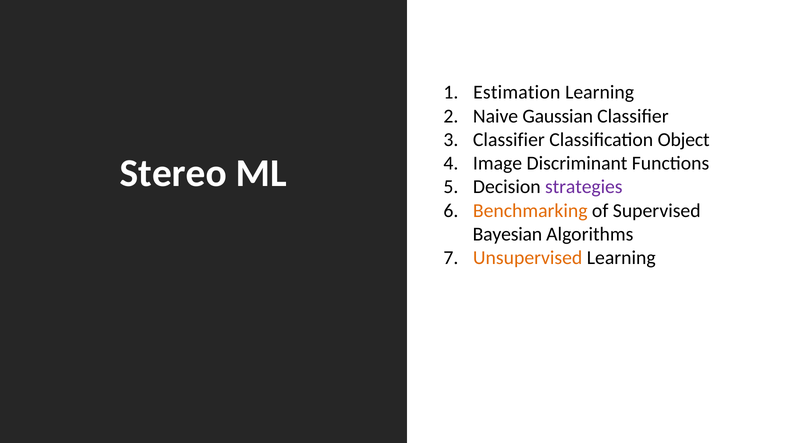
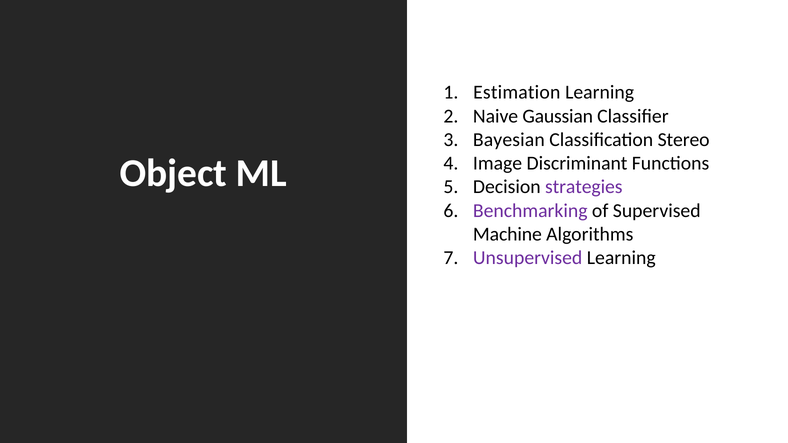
Classifier: Classifier -> Bayesian (509, 140)
Object: Object -> Stereo (684, 140)
Stereo: Stereo -> Object (173, 174)
Benchmarking colour: orange -> purple (530, 211)
Bayesian: Bayesian -> Machine (507, 234)
Unsupervised colour: orange -> purple (528, 258)
